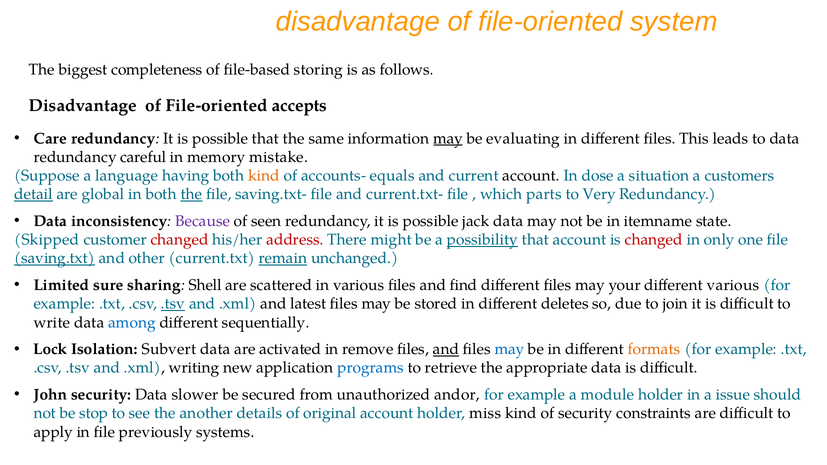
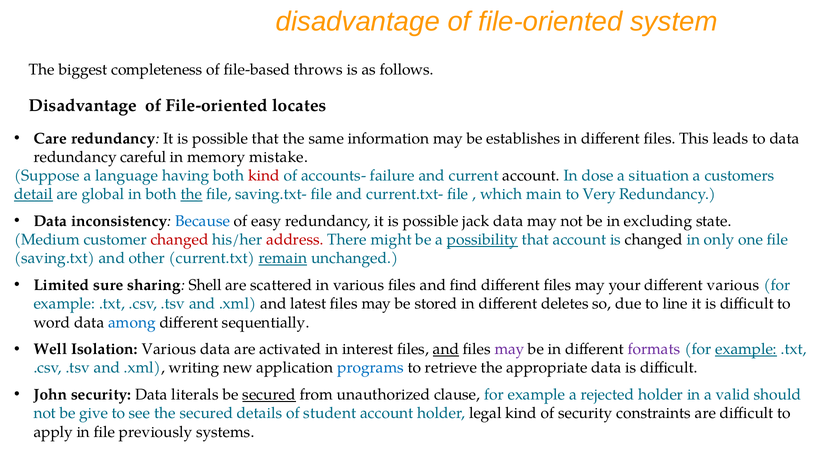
storing: storing -> throws (318, 70)
accepts: accepts -> locates (299, 106)
may underline: present -> none (448, 139)
evaluating: evaluating -> establishes (523, 139)
kind colour: orange -> red (264, 176)
equals: equals -> failure (392, 176)
parts: parts -> main (544, 194)
Because colour: purple -> blue (203, 221)
seen: seen -> easy (266, 221)
itemname: itemname -> excluding (658, 221)
Skipped: Skipped -> Medium (47, 240)
changed colour: red -> black (654, 240)
saving.txt underline: present -> none (55, 258)
.tsv underline: present -> none (173, 304)
join: join -> line (675, 304)
write: write -> word (52, 323)
Lock: Lock -> Well (50, 349)
Isolation Subvert: Subvert -> Various (169, 349)
remove: remove -> interest (368, 349)
may colour: blue -> purple (509, 349)
formats colour: orange -> purple (654, 349)
example underline: none -> present (746, 349)
slower: slower -> literals (195, 395)
secured underline: none -> present (269, 395)
andor: andor -> clause (457, 395)
module: module -> rejected (608, 395)
issue: issue -> valid (733, 395)
stop: stop -> give (94, 413)
the another: another -> secured (206, 413)
original: original -> student (330, 413)
miss: miss -> legal (485, 413)
